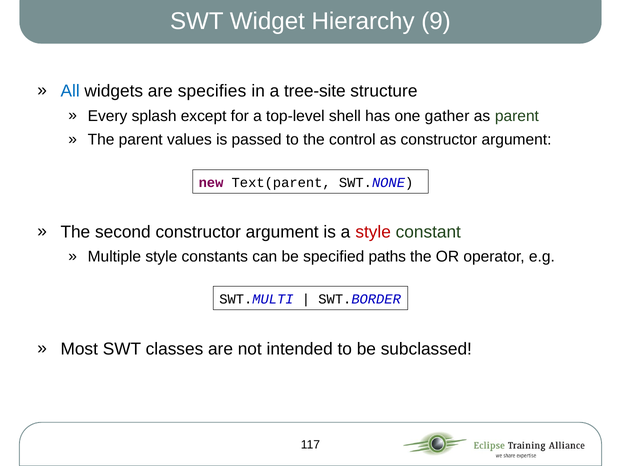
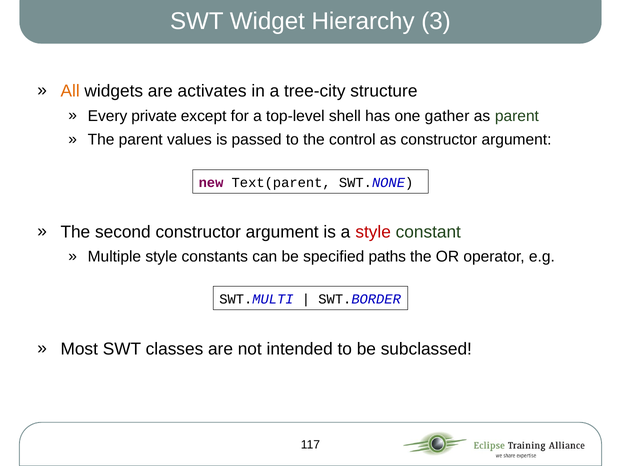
9: 9 -> 3 (436, 21)
All colour: blue -> orange (70, 91)
specifies: specifies -> activates (212, 91)
tree-site: tree-site -> tree-city (315, 91)
splash: splash -> private (154, 116)
